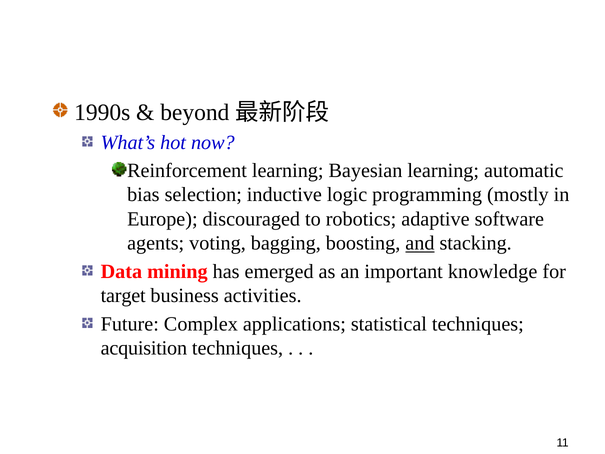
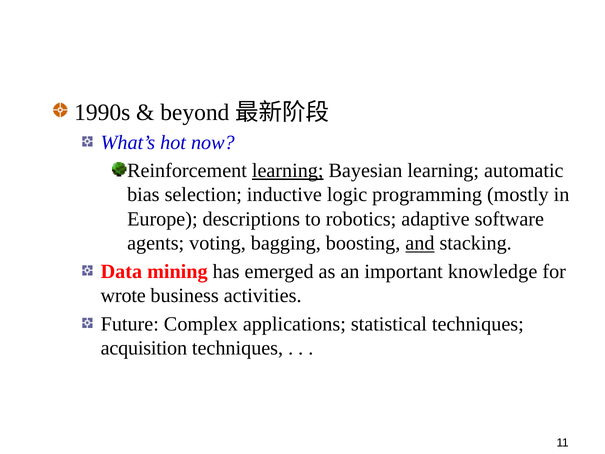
learning underline: none -> present (288, 171)
discouraged: discouraged -> descriptions (251, 219)
target: target -> wrote (123, 296)
